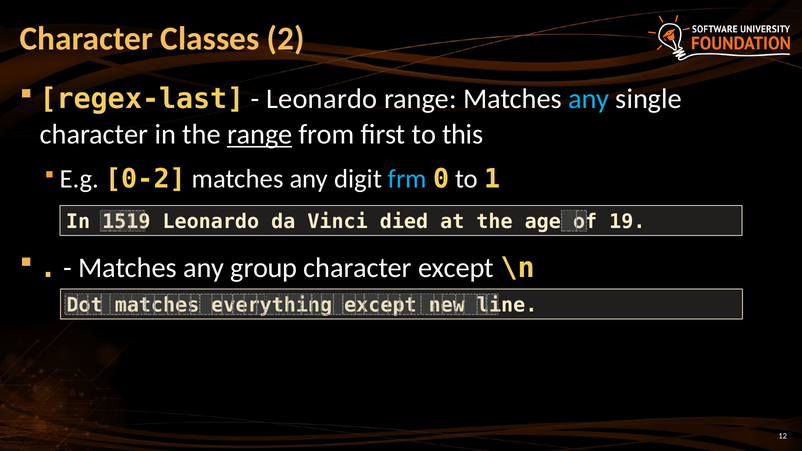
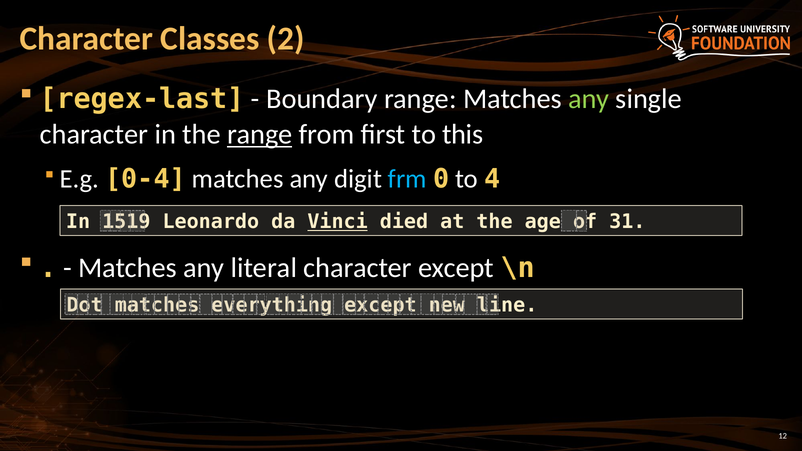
Leonardo: Leonardo -> Boundary (322, 99)
any colour: light blue -> light green (589, 99)
0-2: 0-2 -> 0-4 (145, 179)
1: 1 -> 4 (492, 179)
Vinci underline: none -> present (338, 222)
19: 19 -> 31 (627, 222)
group: group -> literal (264, 268)
